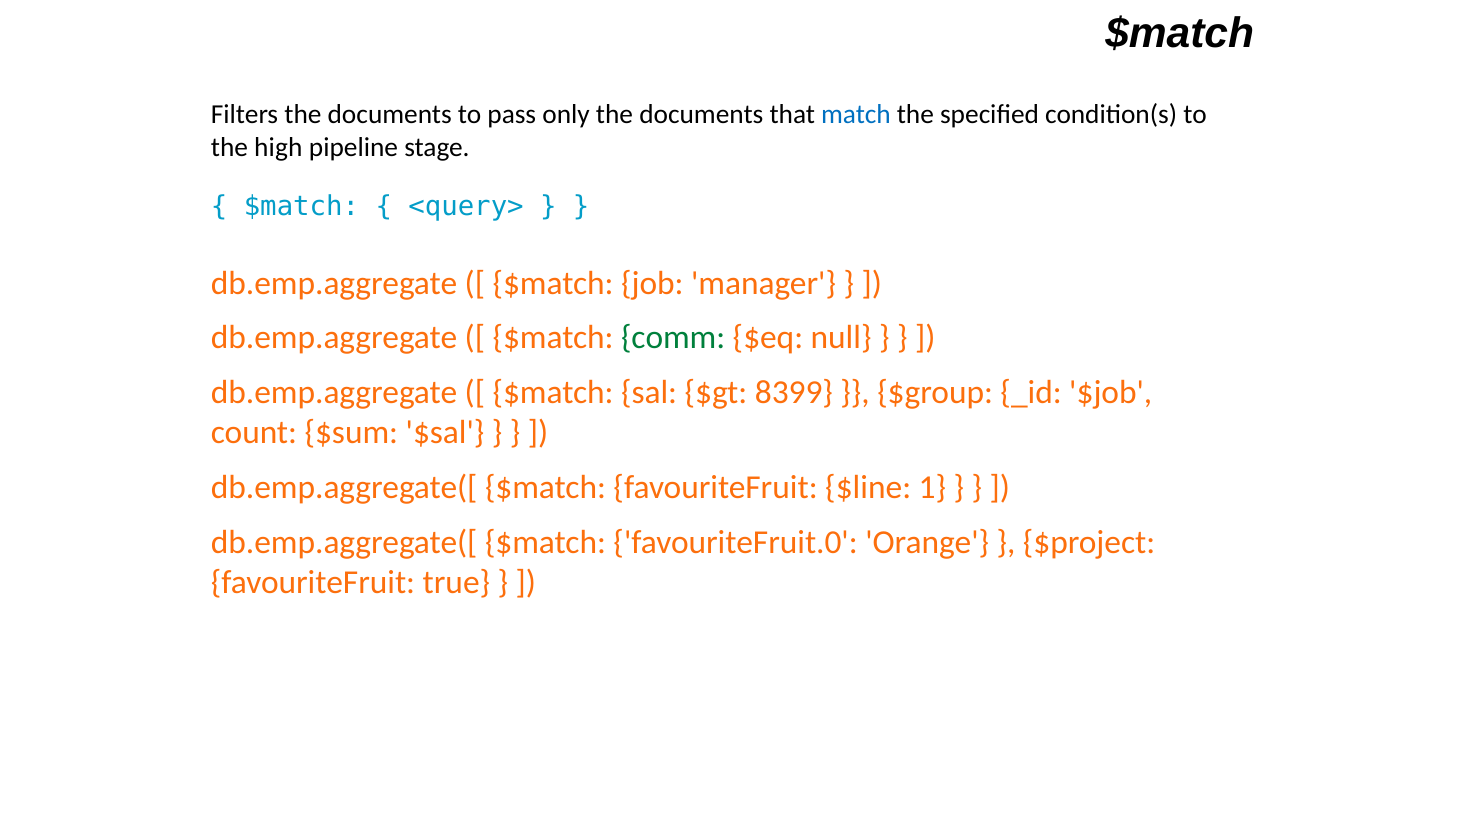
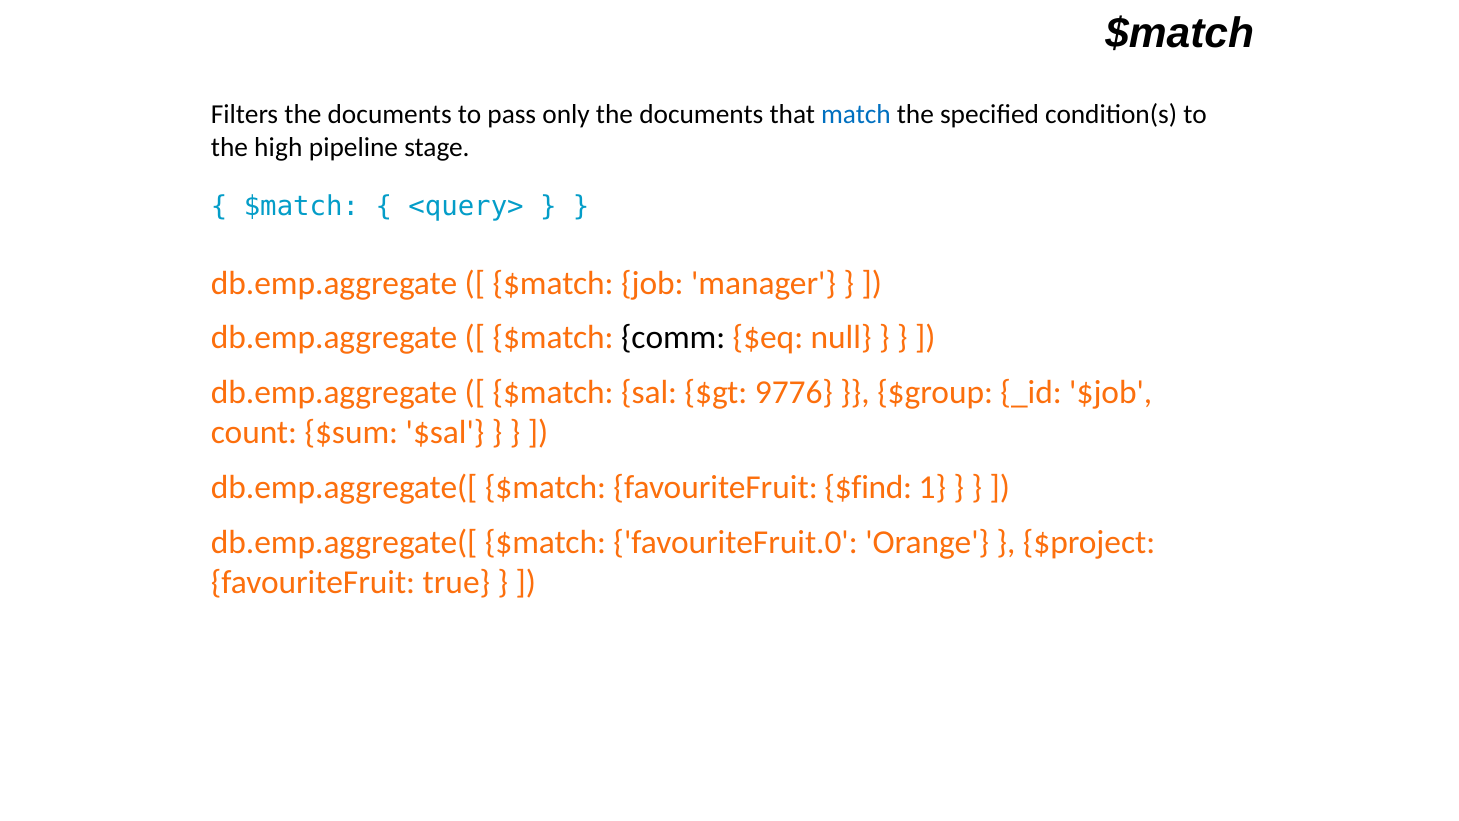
comm colour: green -> black (673, 338)
8399: 8399 -> 9776 (794, 393)
$line: $line -> $find (868, 487)
